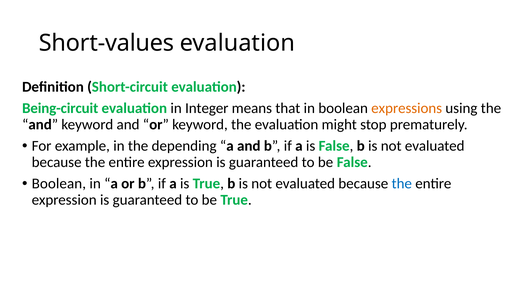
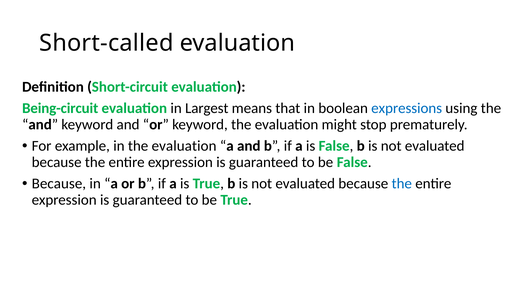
Short-values: Short-values -> Short-called (106, 43)
Integer: Integer -> Largest (207, 108)
expressions colour: orange -> blue (407, 108)
in the depending: depending -> evaluation (184, 146)
Boolean: Boolean -> Because (59, 184)
